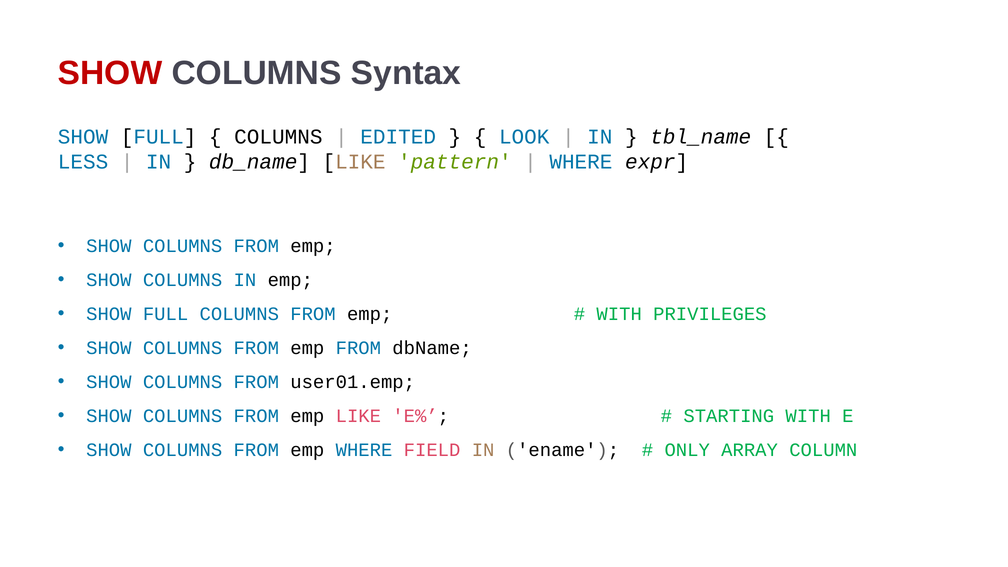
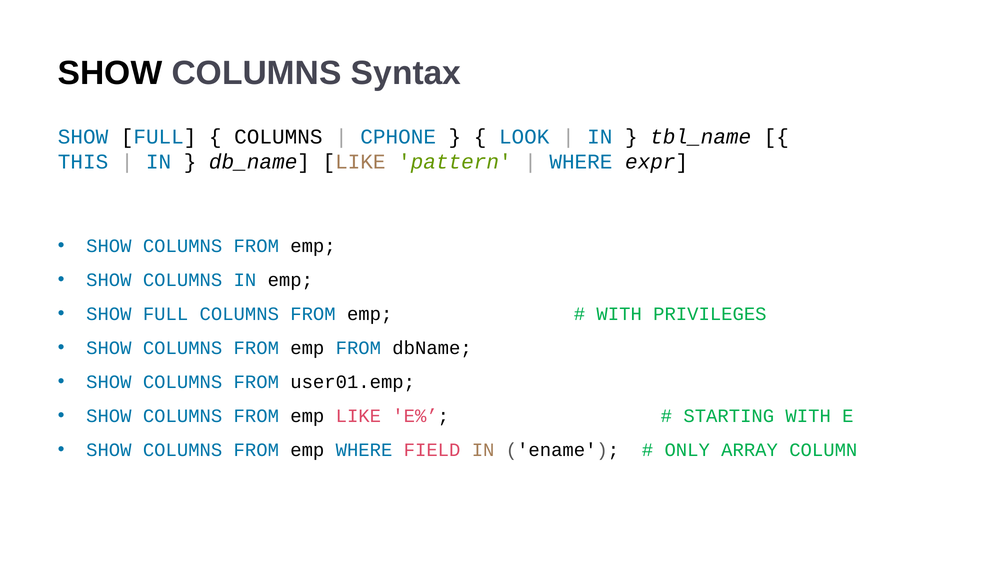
SHOW colour: red -> black (110, 73)
EDITED: EDITED -> CPHONE (398, 137)
LESS: LESS -> THIS (83, 162)
